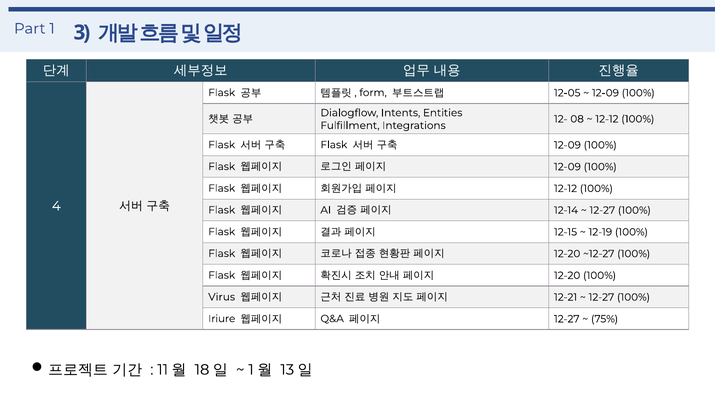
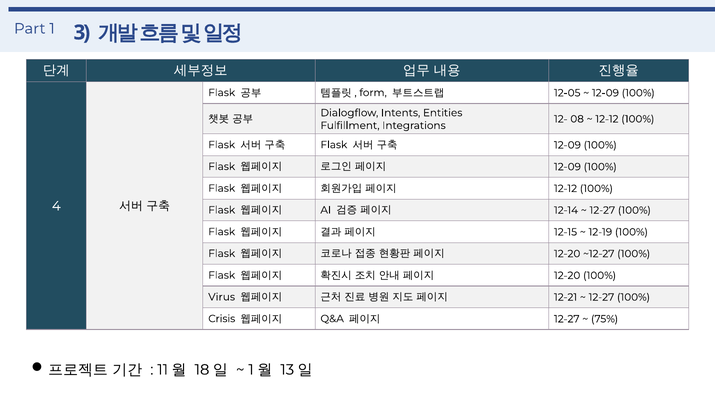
Iriure: Iriure -> Crisis (222, 319)
